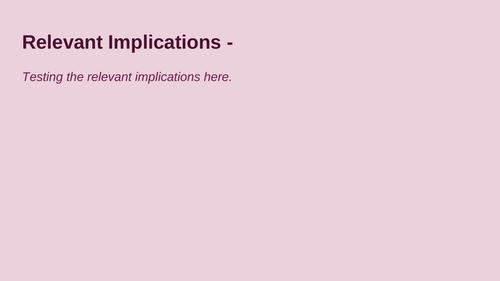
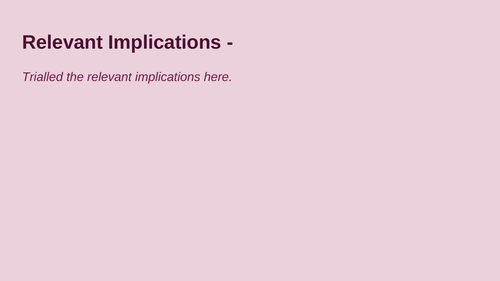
Testing: Testing -> Trialled (43, 77)
